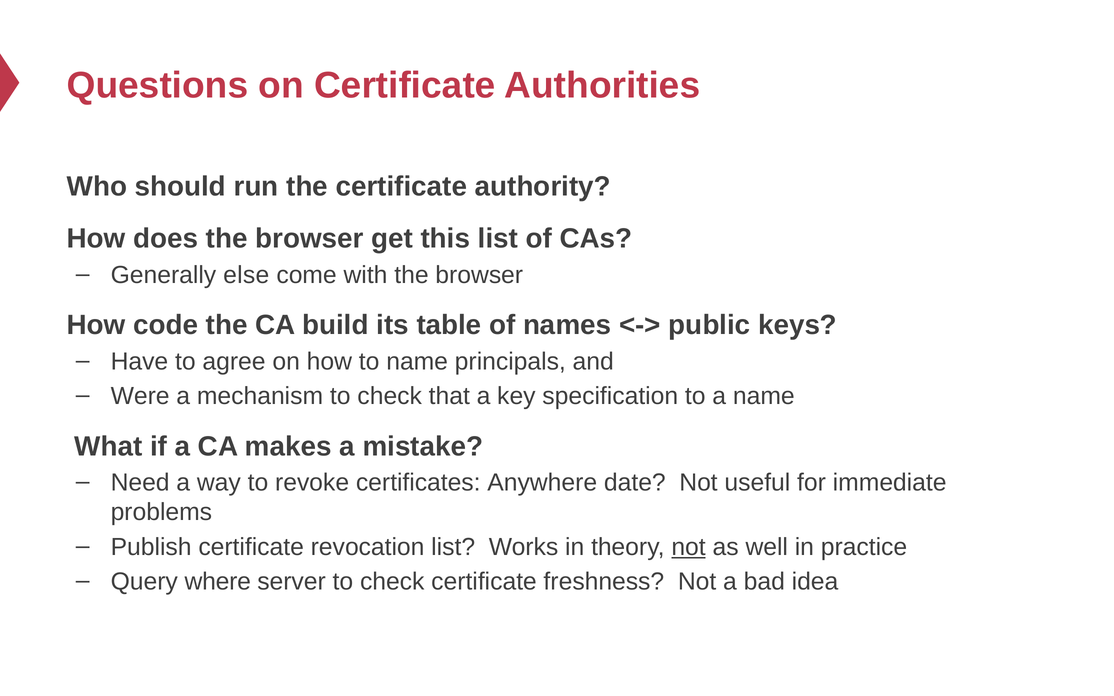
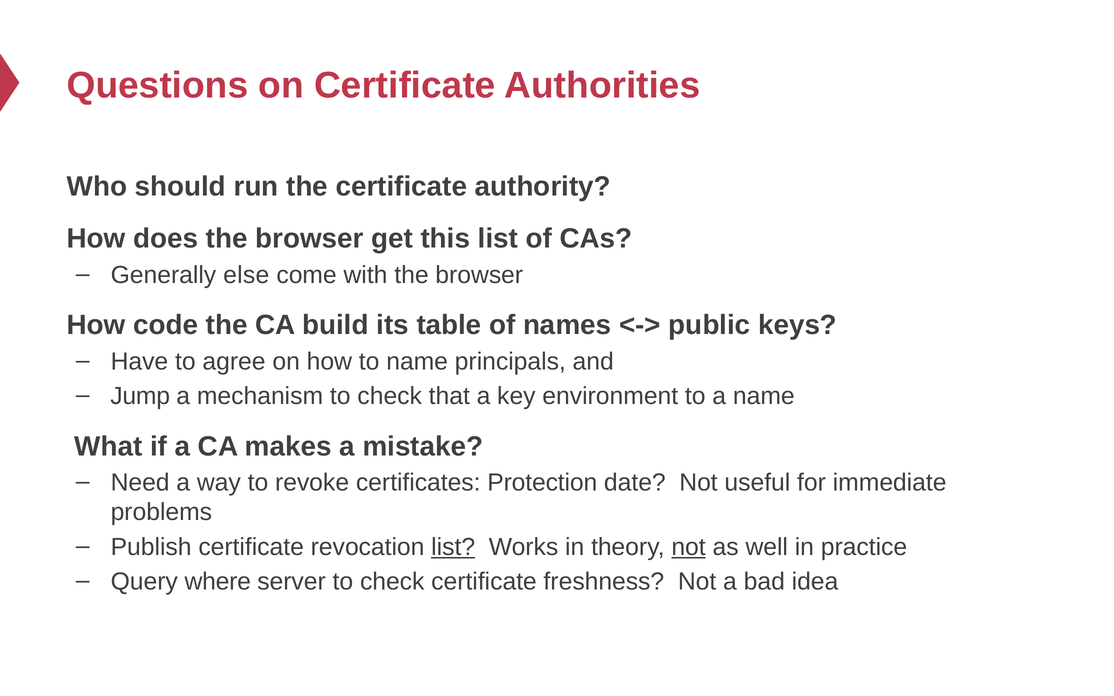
Were: Were -> Jump (140, 396)
specification: specification -> environment (610, 396)
Anywhere: Anywhere -> Protection (542, 483)
list underline: none -> present (453, 547)
